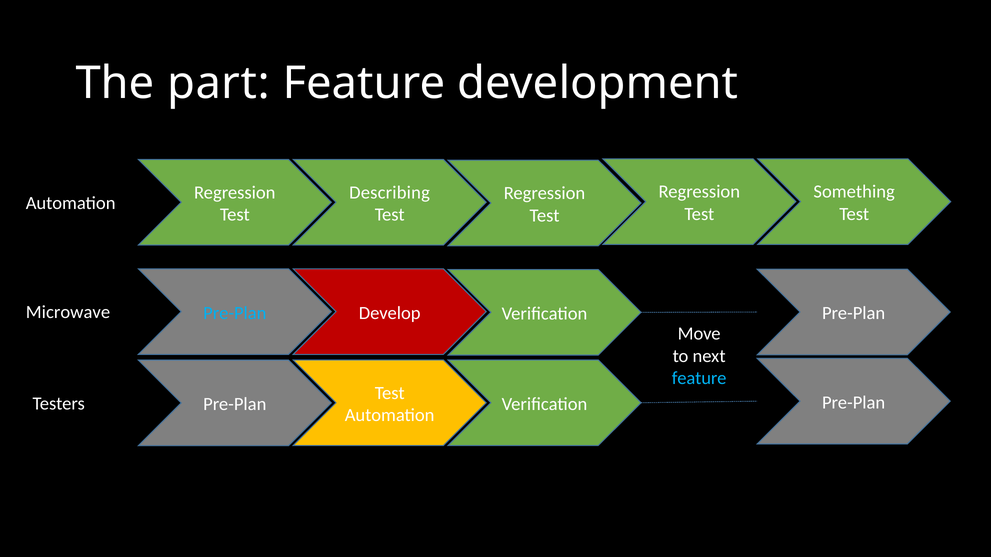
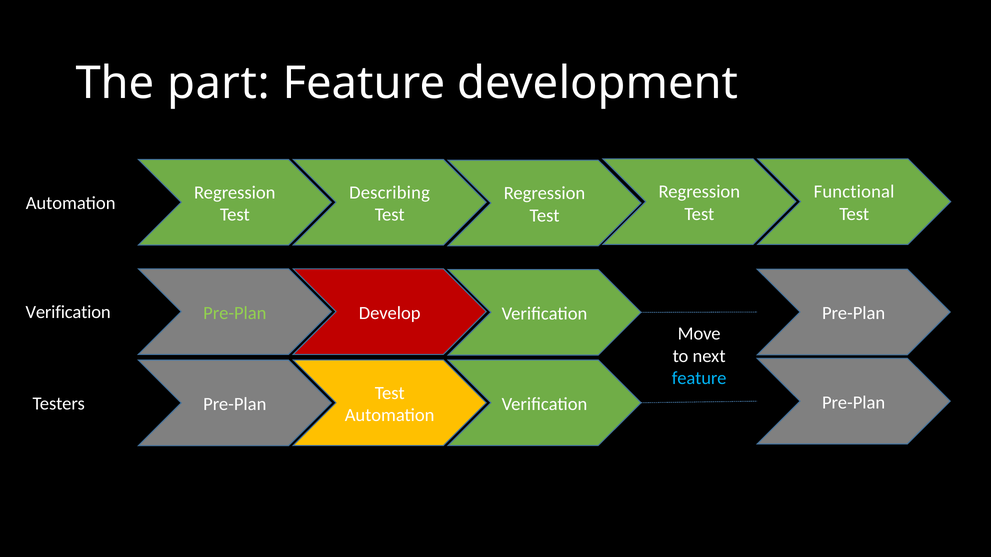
Something: Something -> Functional (854, 192)
Microwave: Microwave -> Verification (68, 313)
Pre-Plan colour: light blue -> light green (235, 313)
